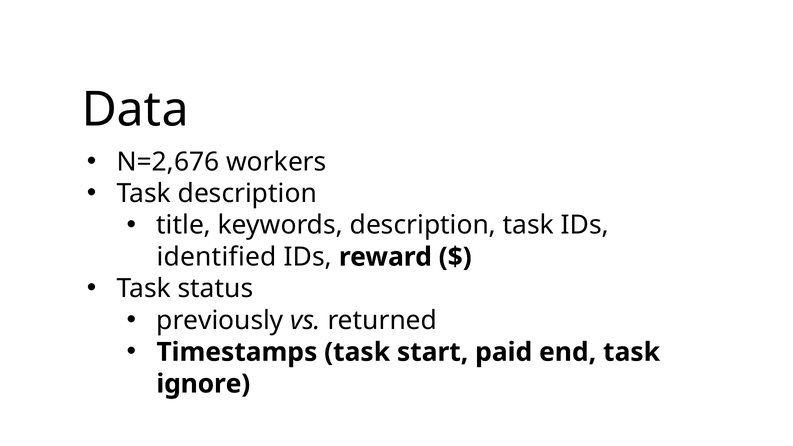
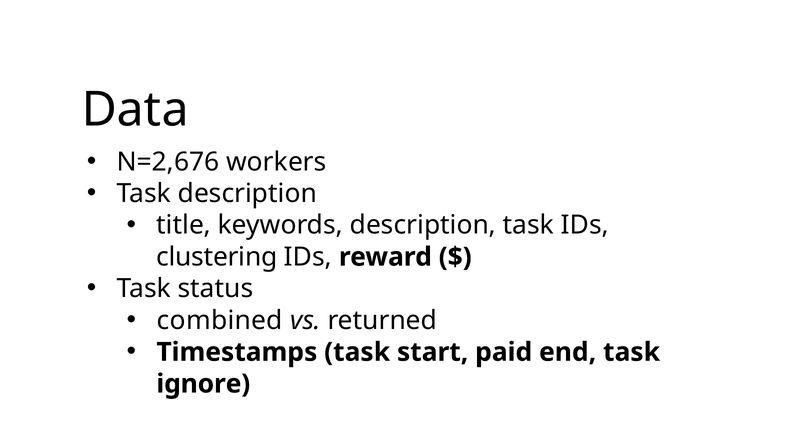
identified: identified -> clustering (217, 257)
previously: previously -> combined (220, 320)
